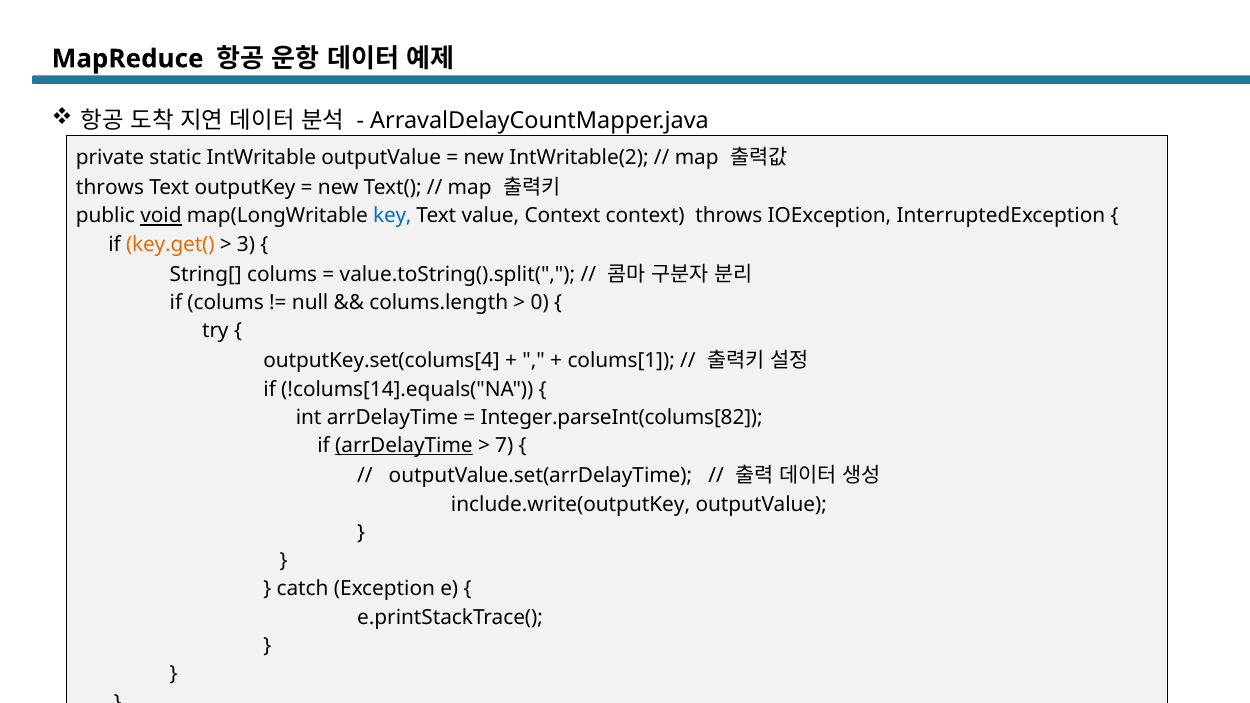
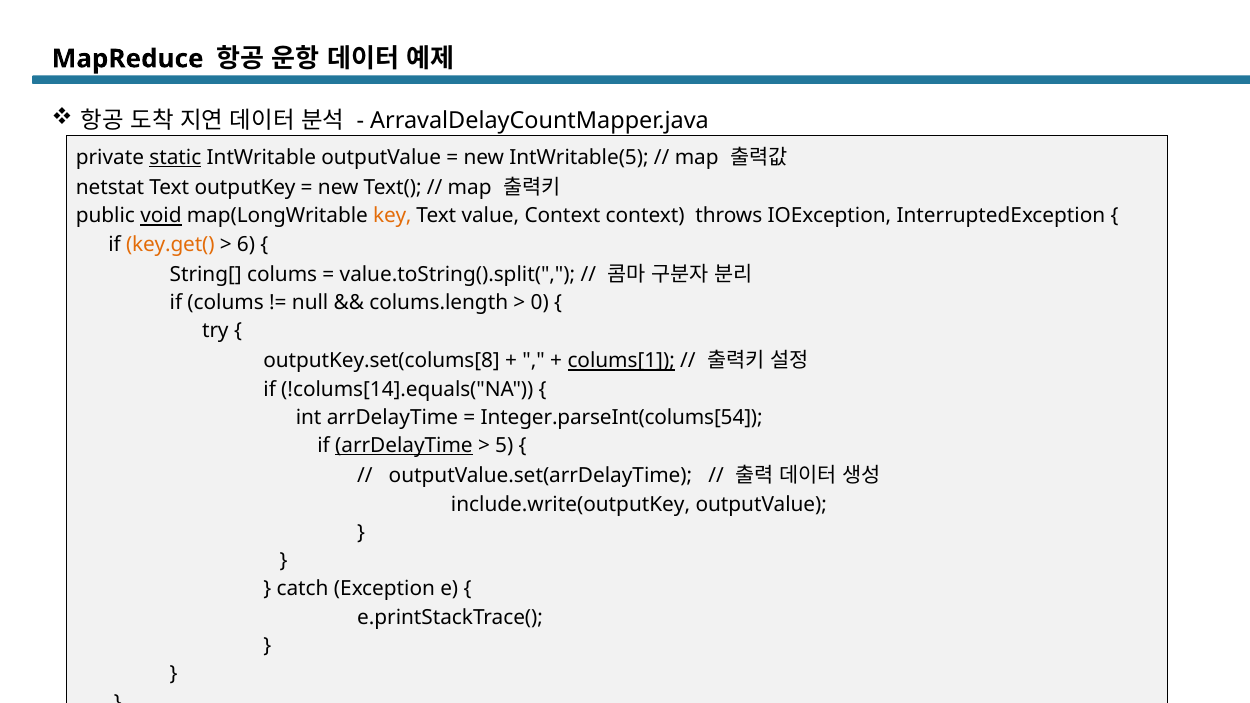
static underline: none -> present (175, 158)
IntWritable(2: IntWritable(2 -> IntWritable(5 (579, 158)
throws: throws -> netstat (110, 188)
key colour: blue -> orange (392, 216)
3: 3 -> 6 (246, 244)
outputKey.set(colums[4: outputKey.set(colums[4 -> outputKey.set(colums[8 (382, 361)
colums[1 underline: none -> present (621, 361)
Integer.parseInt(colums[82: Integer.parseInt(colums[82 -> Integer.parseInt(colums[54 (622, 418)
7: 7 -> 5 (504, 446)
